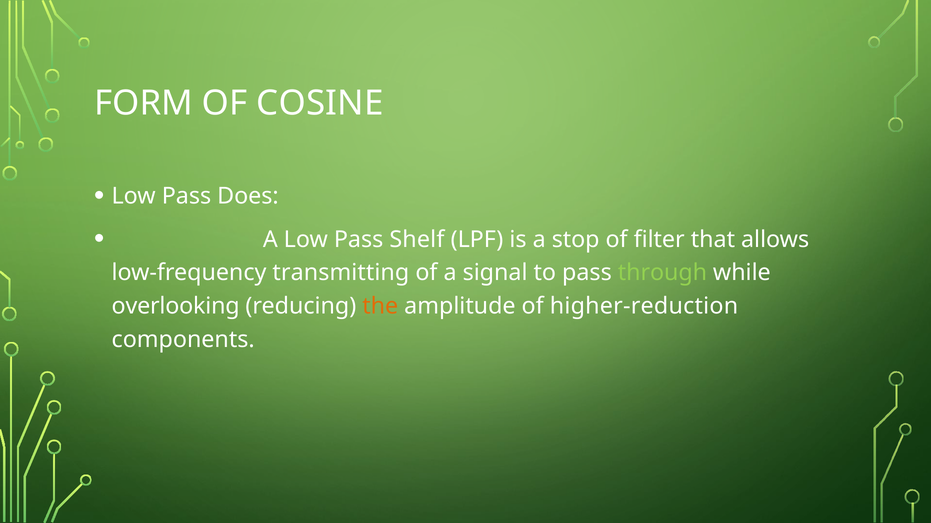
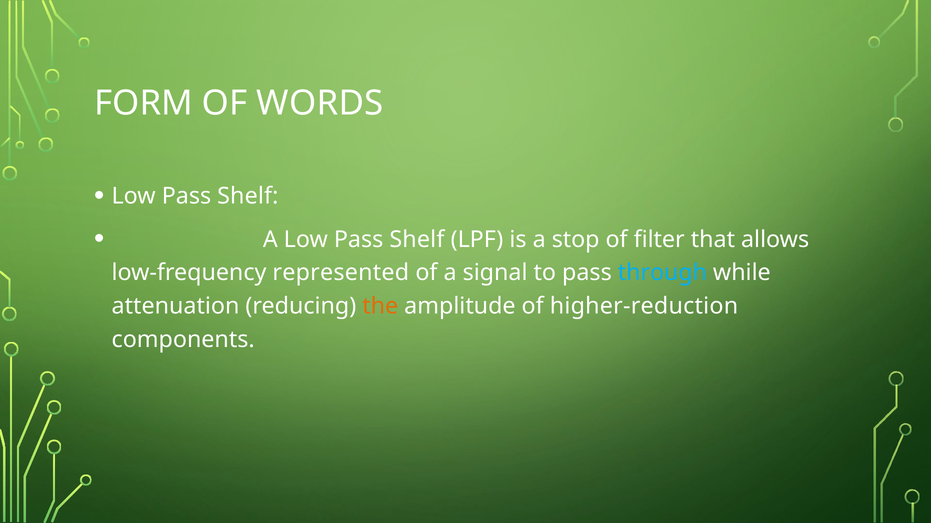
COSINE: COSINE -> WORDS (320, 103)
Does: Does -> Shelf (248, 196)
transmitting: transmitting -> represented (341, 273)
through colour: light green -> light blue (662, 273)
overlooking: overlooking -> attenuation (176, 307)
